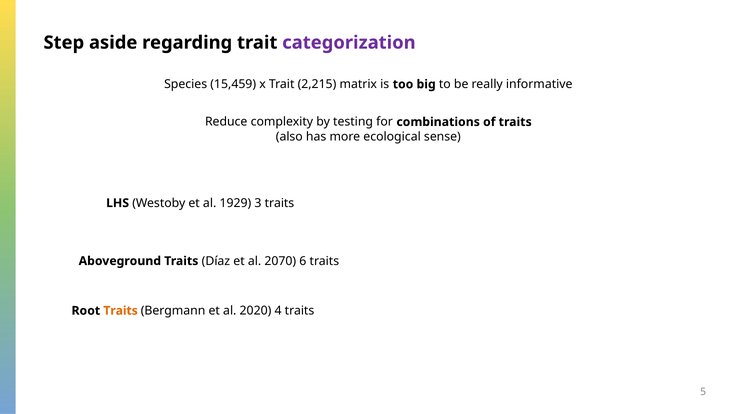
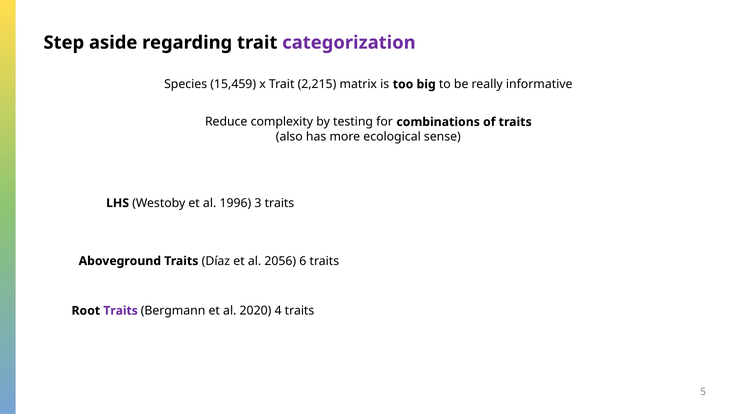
1929: 1929 -> 1996 (235, 203)
2070: 2070 -> 2056 (280, 261)
Traits colour: orange -> purple (121, 311)
